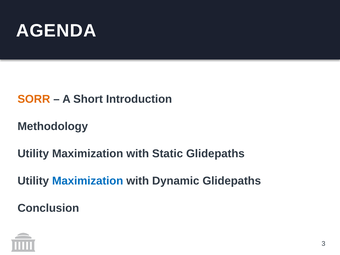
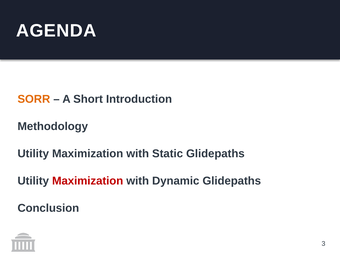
Maximization colour: blue -> red (88, 181)
